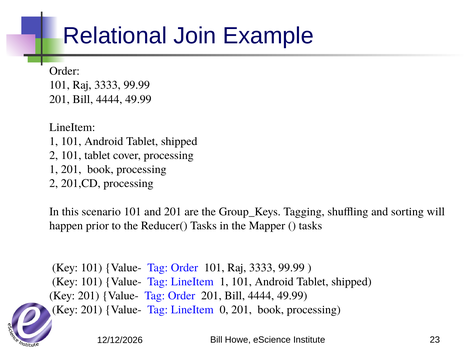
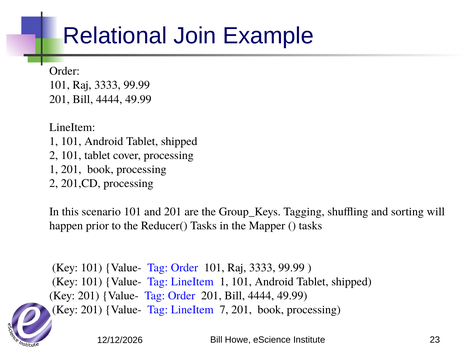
0: 0 -> 7 (224, 310)
